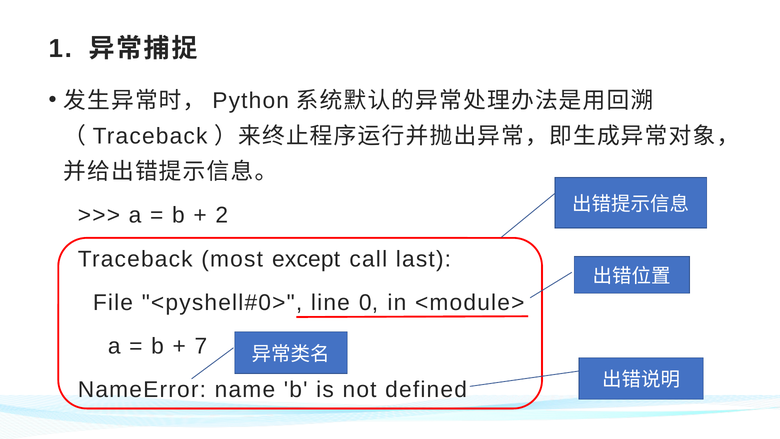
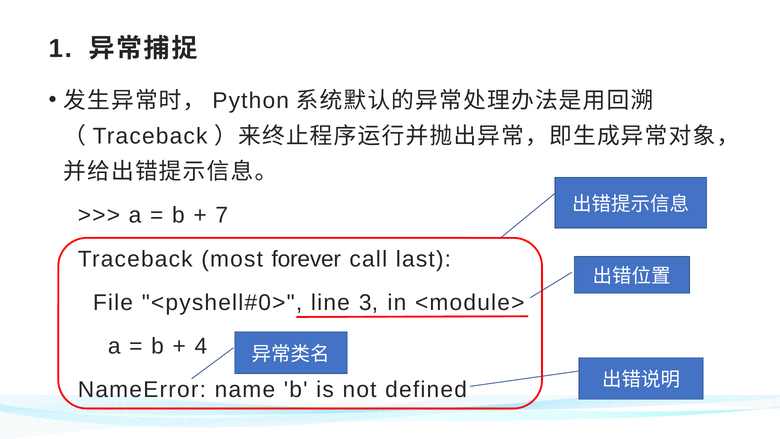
2: 2 -> 7 (222, 215)
except: except -> forever (306, 259)
0: 0 -> 3 (369, 302)
7: 7 -> 4 (201, 346)
